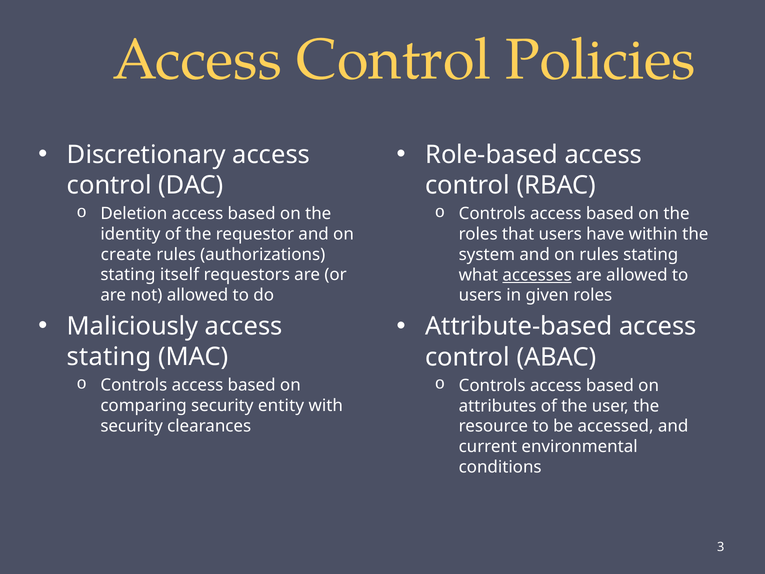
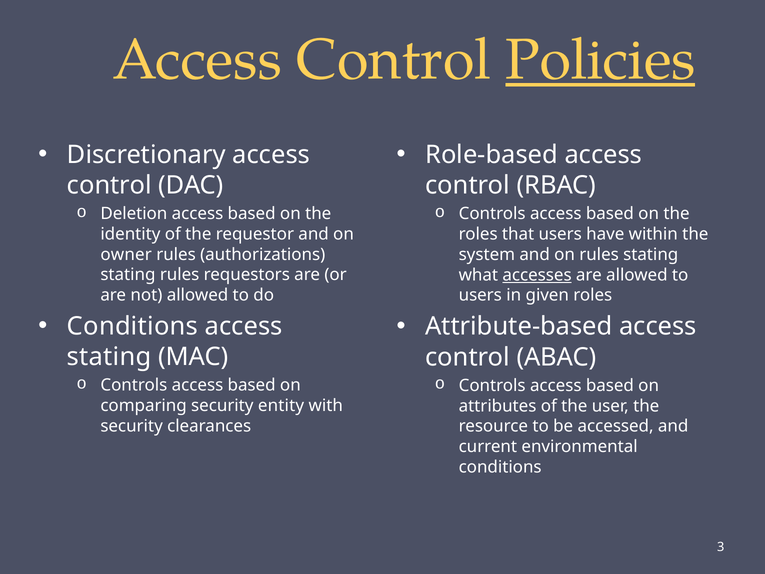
Policies underline: none -> present (600, 60)
create: create -> owner (126, 254)
stating itself: itself -> rules (180, 275)
Maliciously: Maliciously -> Conditions (132, 326)
